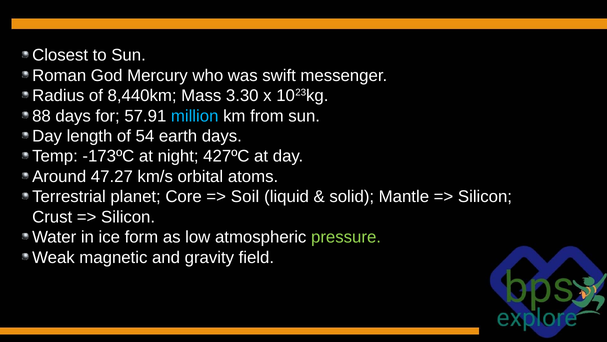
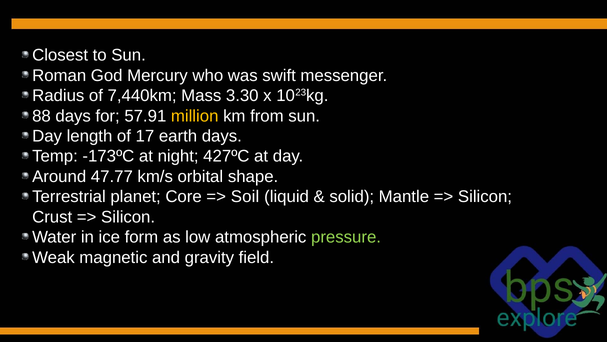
8,440km: 8,440km -> 7,440km (142, 96)
million colour: light blue -> yellow (195, 116)
54: 54 -> 17 (145, 136)
47.27: 47.27 -> 47.77 (112, 176)
atoms: atoms -> shape (253, 176)
